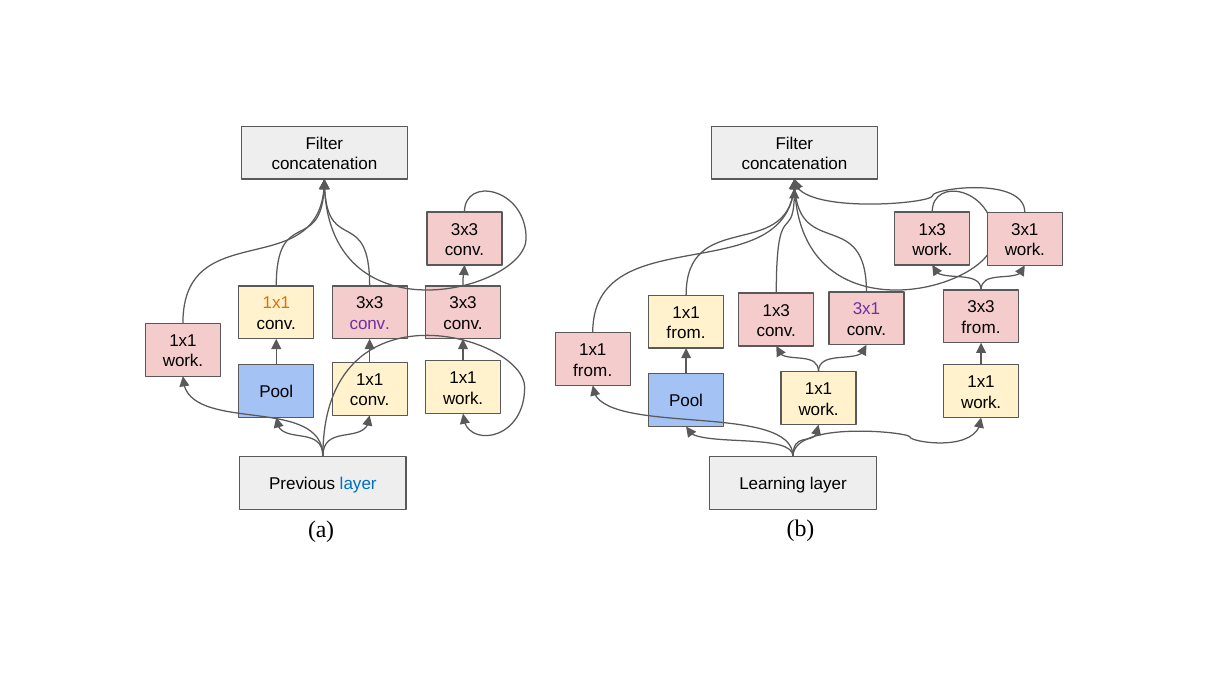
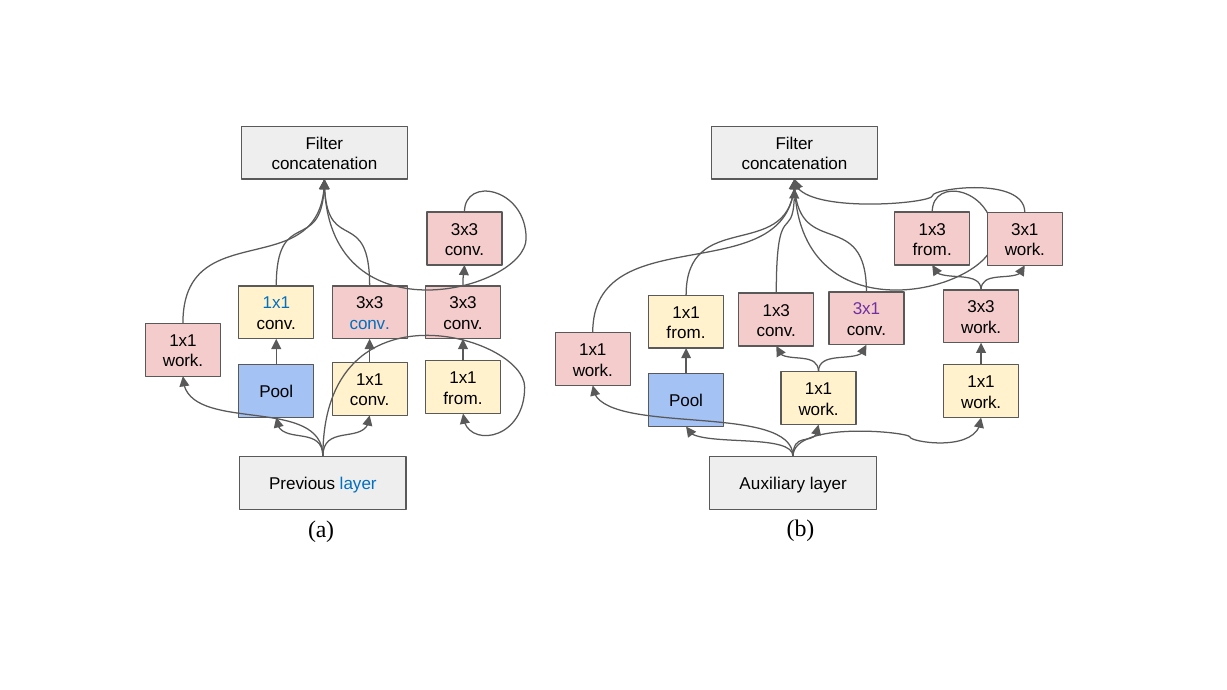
work: work -> from (932, 250)
1x1 colour: orange -> blue (276, 303)
conv colour: purple -> blue (370, 324)
from: from -> work (981, 328)
from: from -> work (593, 371)
work: work -> from (463, 399)
Learning: Learning -> Auxiliary (772, 484)
